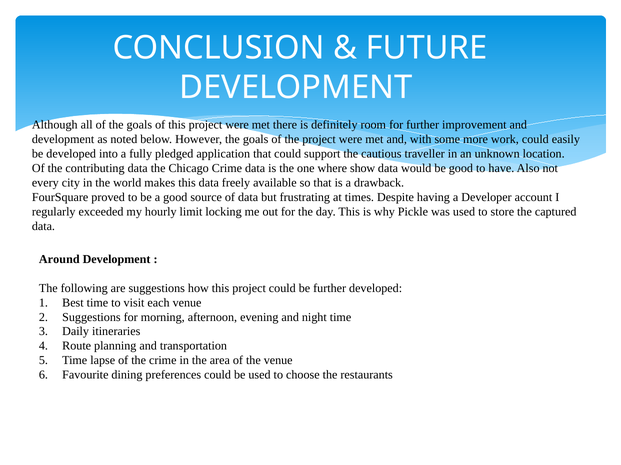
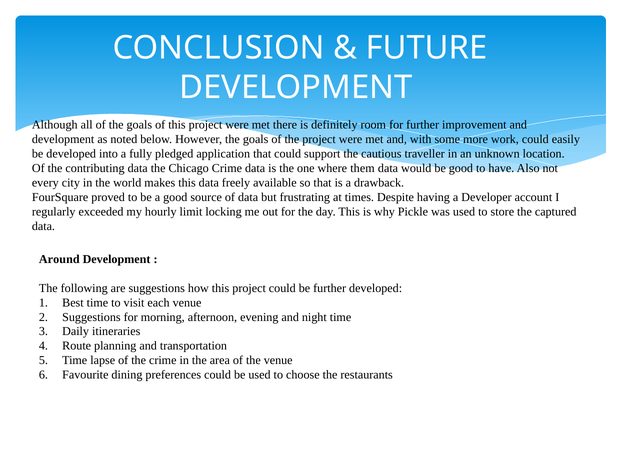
show: show -> them (363, 168)
